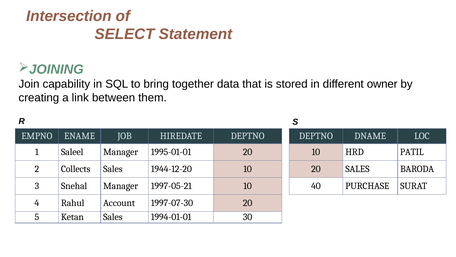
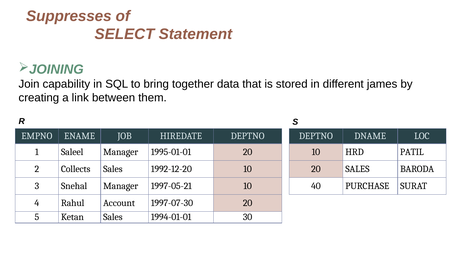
Intersection: Intersection -> Suppresses (69, 16)
owner: owner -> james (382, 84)
1944-12-20: 1944-12-20 -> 1992-12-20 (171, 169)
